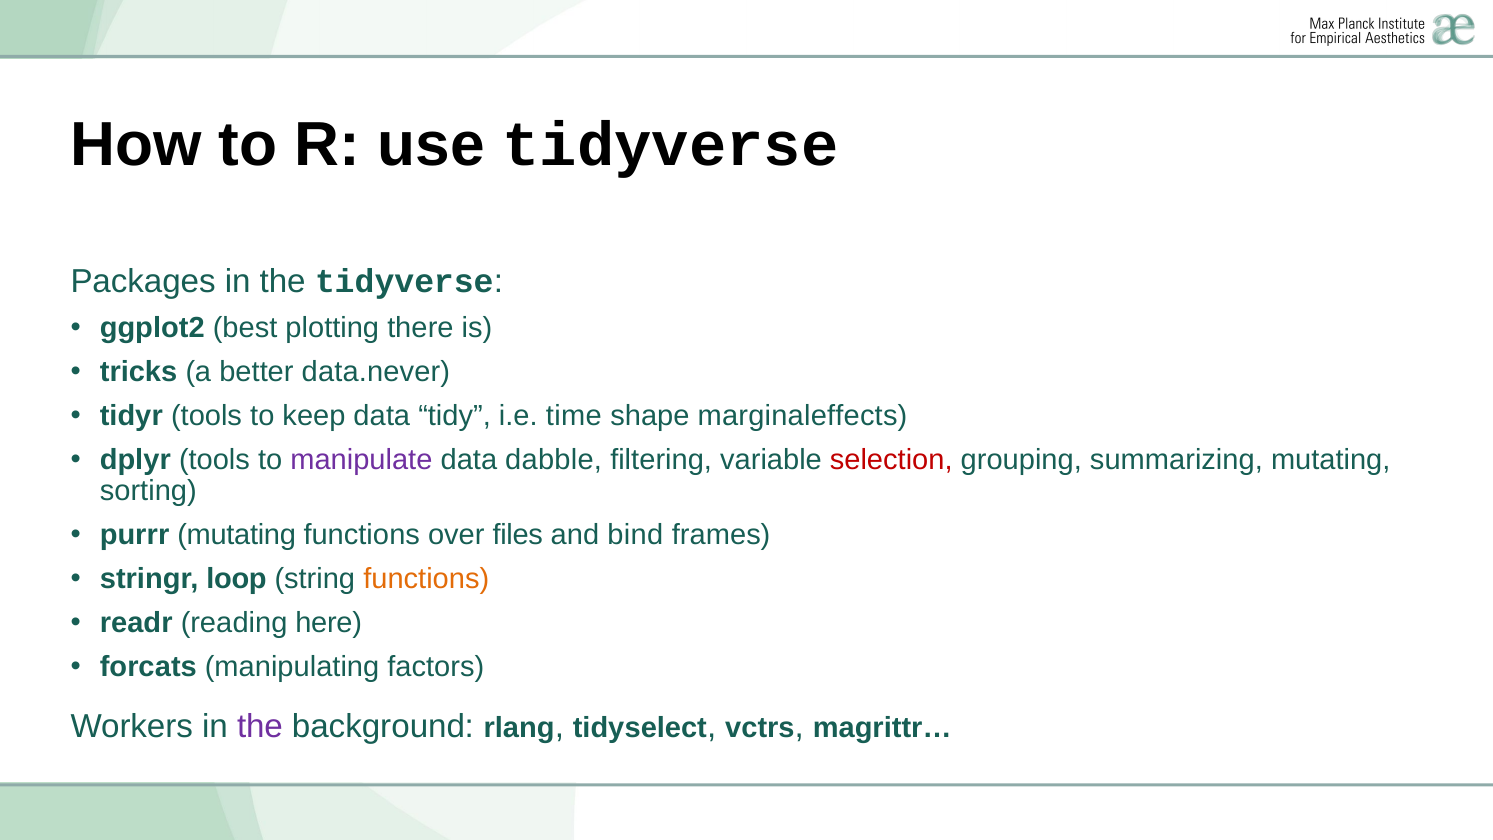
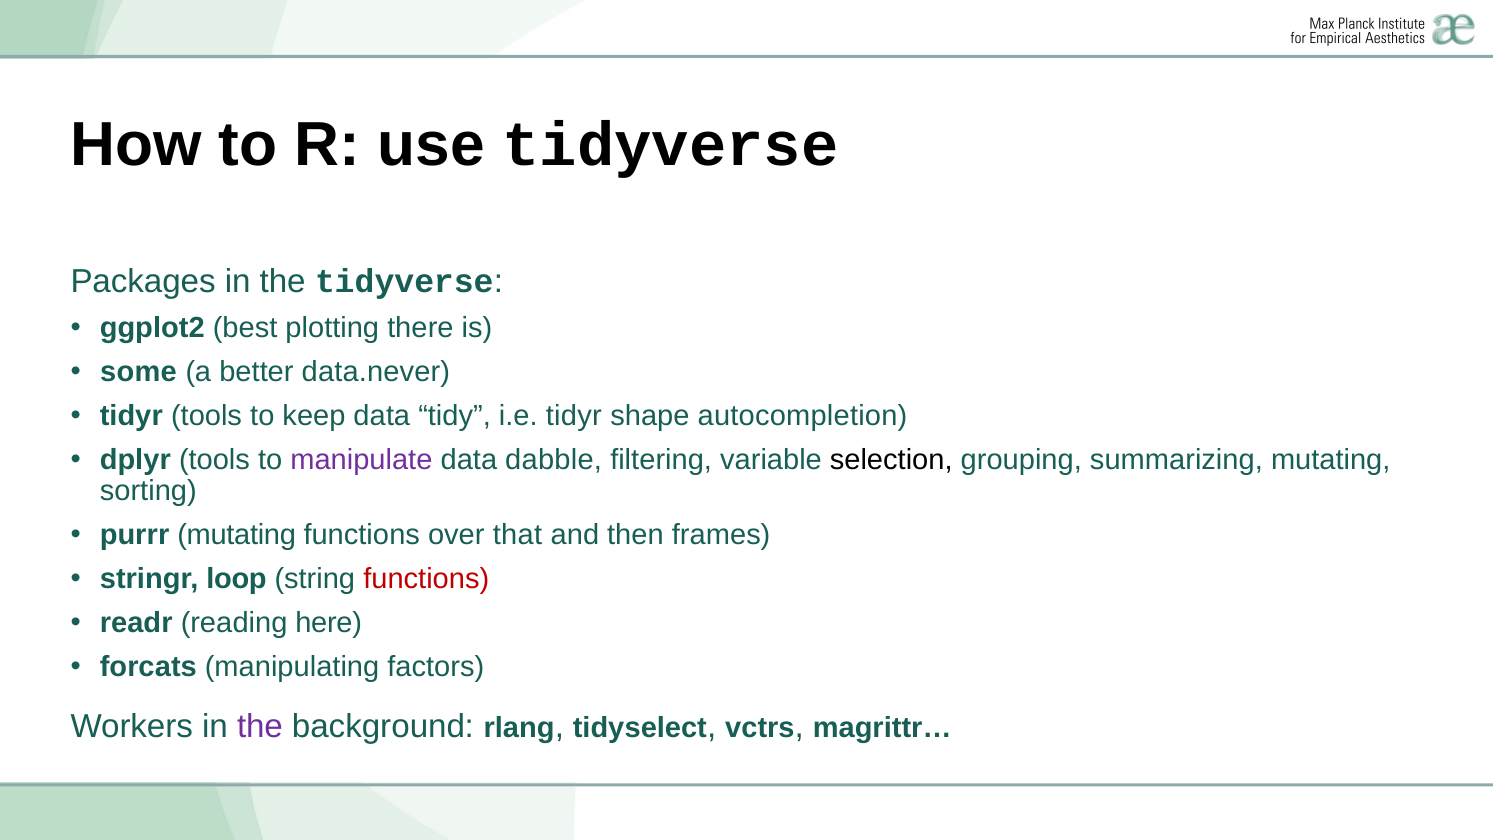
tricks: tricks -> some (138, 372)
i.e time: time -> tidyr (574, 416)
marginaleffects: marginaleffects -> autocompletion (803, 416)
selection colour: red -> black (891, 460)
files: files -> that (517, 535)
bind: bind -> then (635, 535)
functions colour: orange -> red (426, 579)
